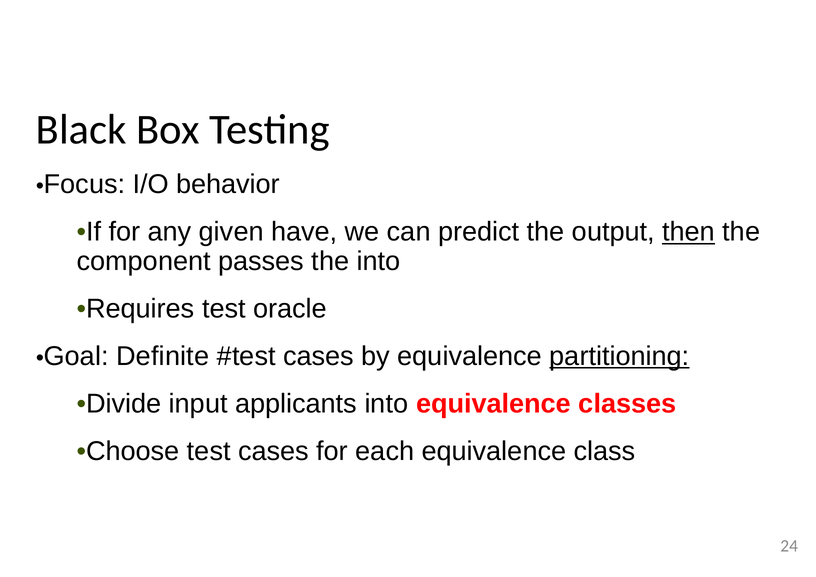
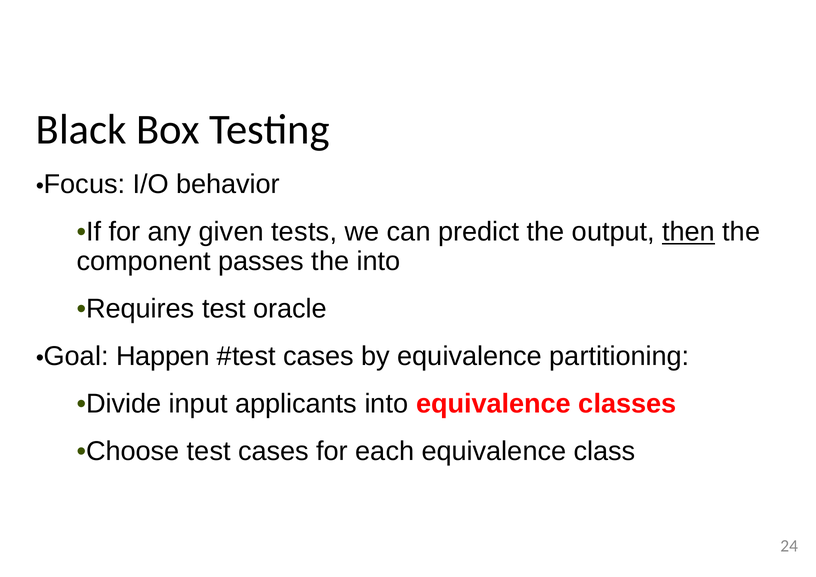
have: have -> tests (304, 232)
Definite: Definite -> Happen (163, 356)
partitioning underline: present -> none (619, 356)
